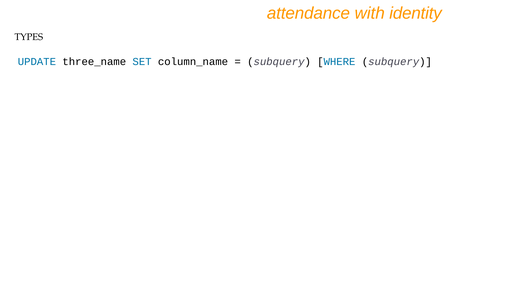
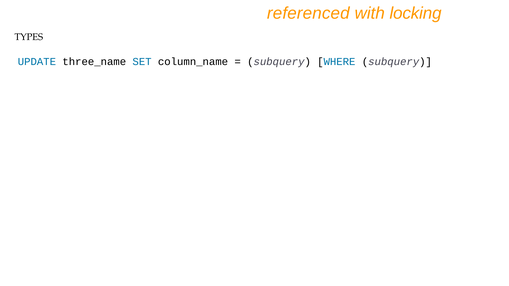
attendance: attendance -> referenced (308, 13)
identity: identity -> locking (416, 13)
